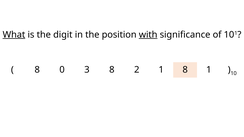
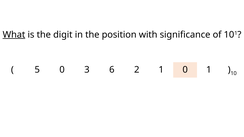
with underline: present -> none (148, 35)
8: 8 -> 5 (37, 70)
3 8: 8 -> 6 (112, 70)
1 8: 8 -> 0 (185, 70)
